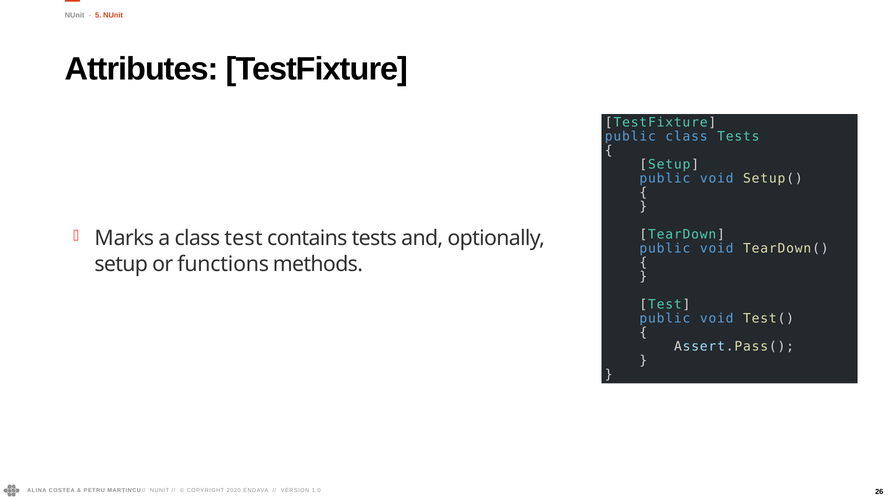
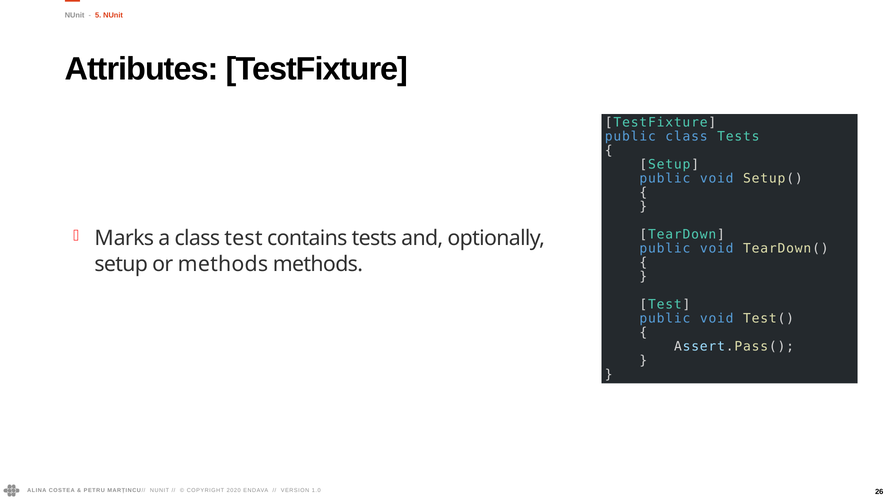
or functions: functions -> methods (223, 264)
